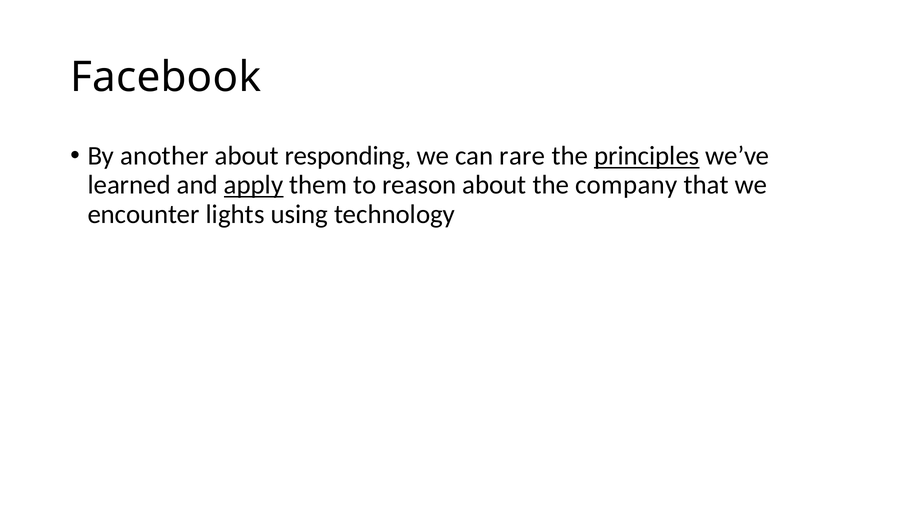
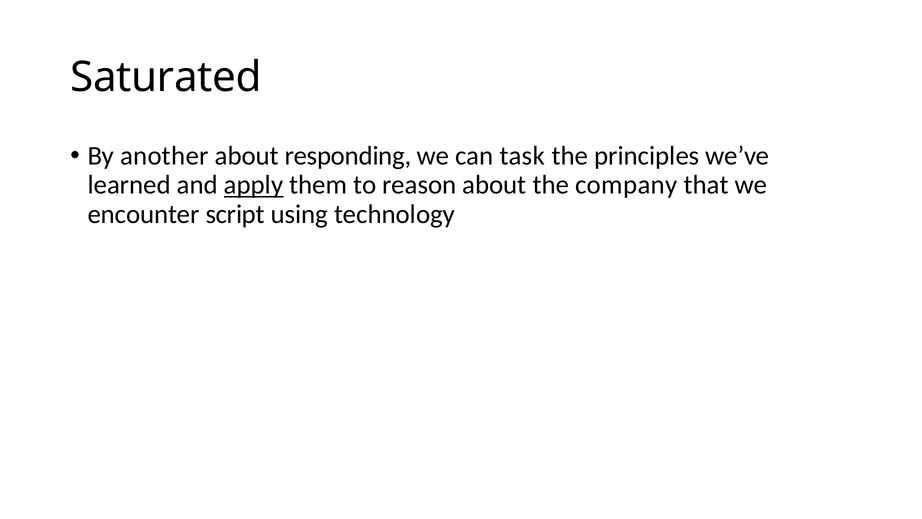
Facebook: Facebook -> Saturated (166, 77)
rare: rare -> task (522, 156)
principles underline: present -> none (647, 156)
lights: lights -> script (235, 214)
